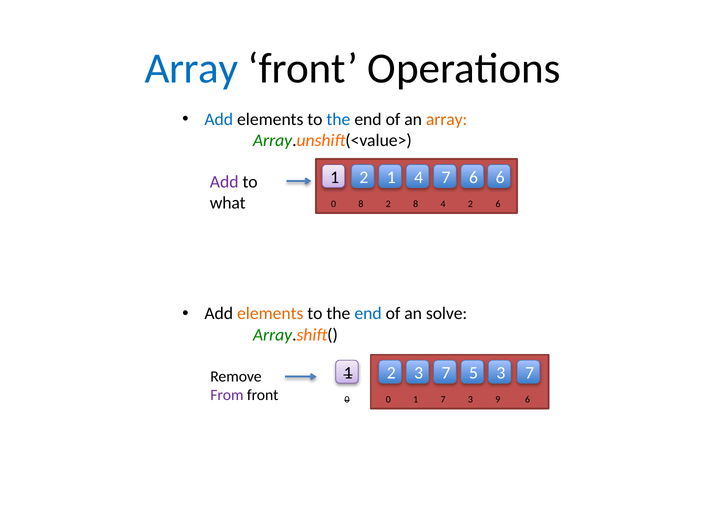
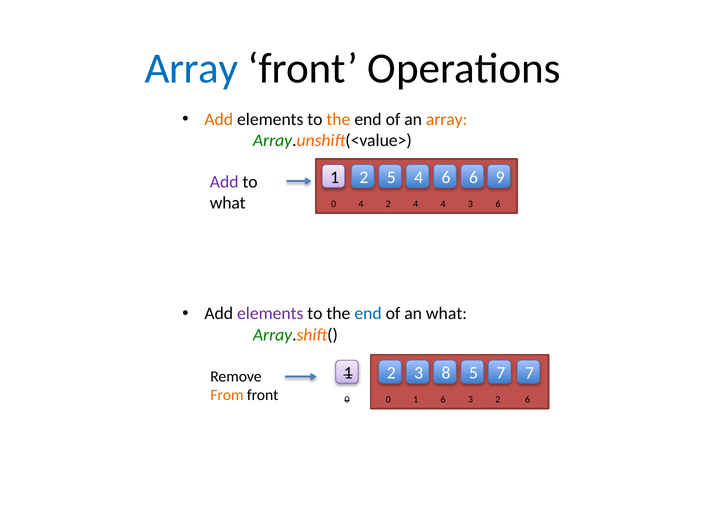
Add colour: blue -> orange (219, 119)
the colour: blue -> orange (338, 119)
1: 1 -> 5 (391, 177)
4 7: 7 -> 6 (446, 177)
1 6: 6 -> 9 (500, 177)
0 8: 8 -> 4 (361, 204)
2 8: 8 -> 4 (416, 204)
4 2: 2 -> 3 (470, 204)
elements colour: orange -> purple (270, 314)
an solve: solve -> what (447, 314)
3 7: 7 -> 8 (446, 373)
5 3: 3 -> 7 (501, 373)
From colour: purple -> orange (227, 396)
1 7: 7 -> 6 (443, 400)
3 9: 9 -> 2 (498, 400)
